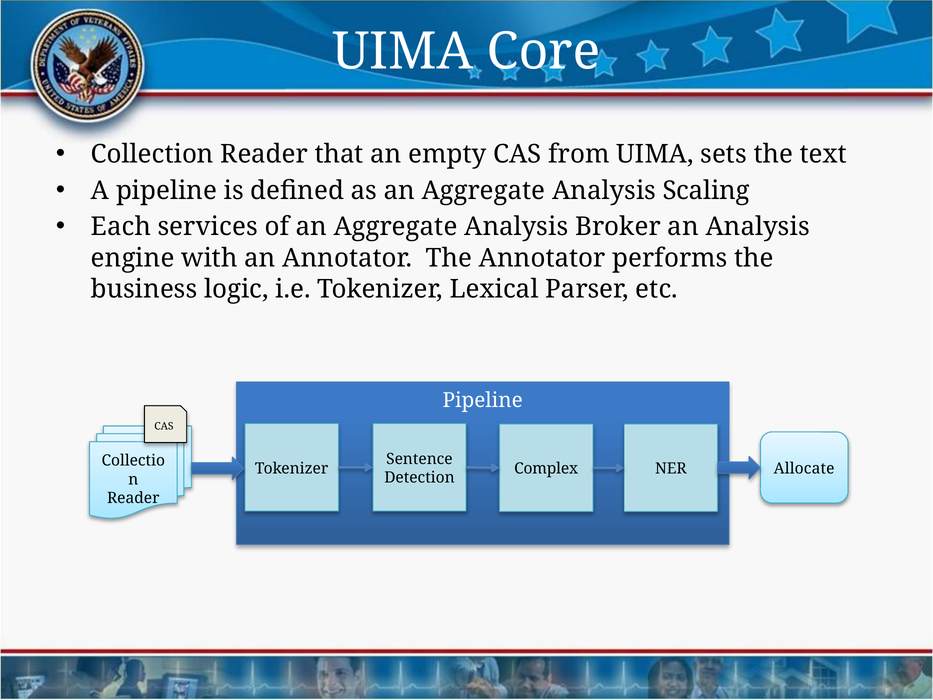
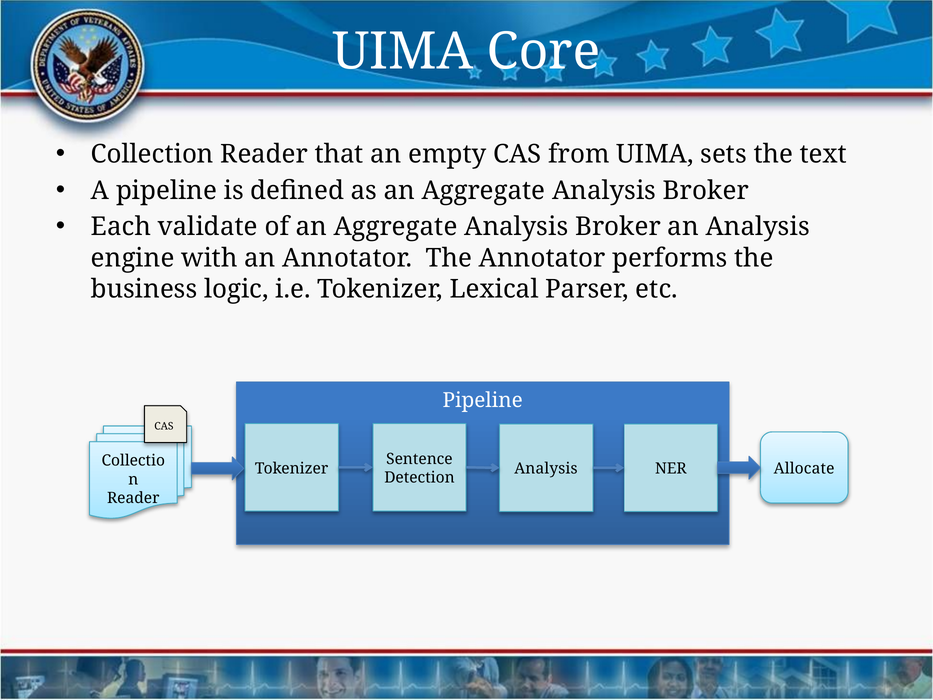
Scaling: Scaling -> Broker (706, 190)
services: services -> validate (208, 227)
Complex: Complex -> Analysis (546, 469)
